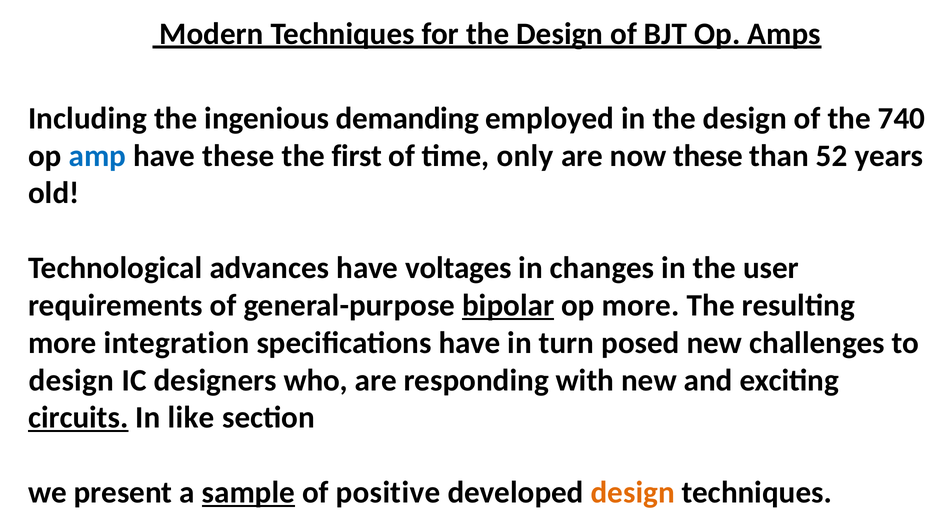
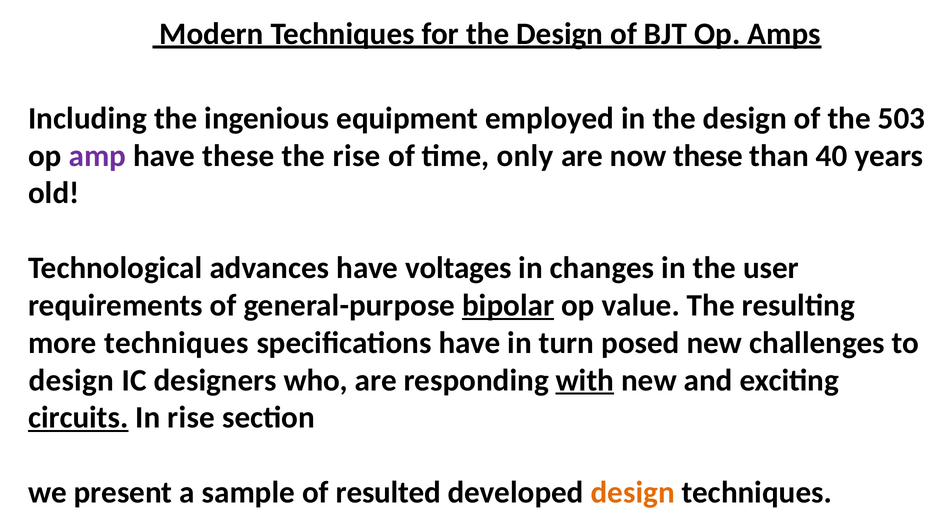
demanding: demanding -> equipment (407, 118)
740: 740 -> 503 (902, 118)
amp colour: blue -> purple (97, 156)
the first: first -> rise (357, 156)
52: 52 -> 40 (832, 156)
op more: more -> value (641, 305)
more integration: integration -> techniques (176, 343)
with underline: none -> present (585, 380)
In like: like -> rise (191, 418)
sample underline: present -> none (248, 492)
positive: positive -> resulted (388, 492)
